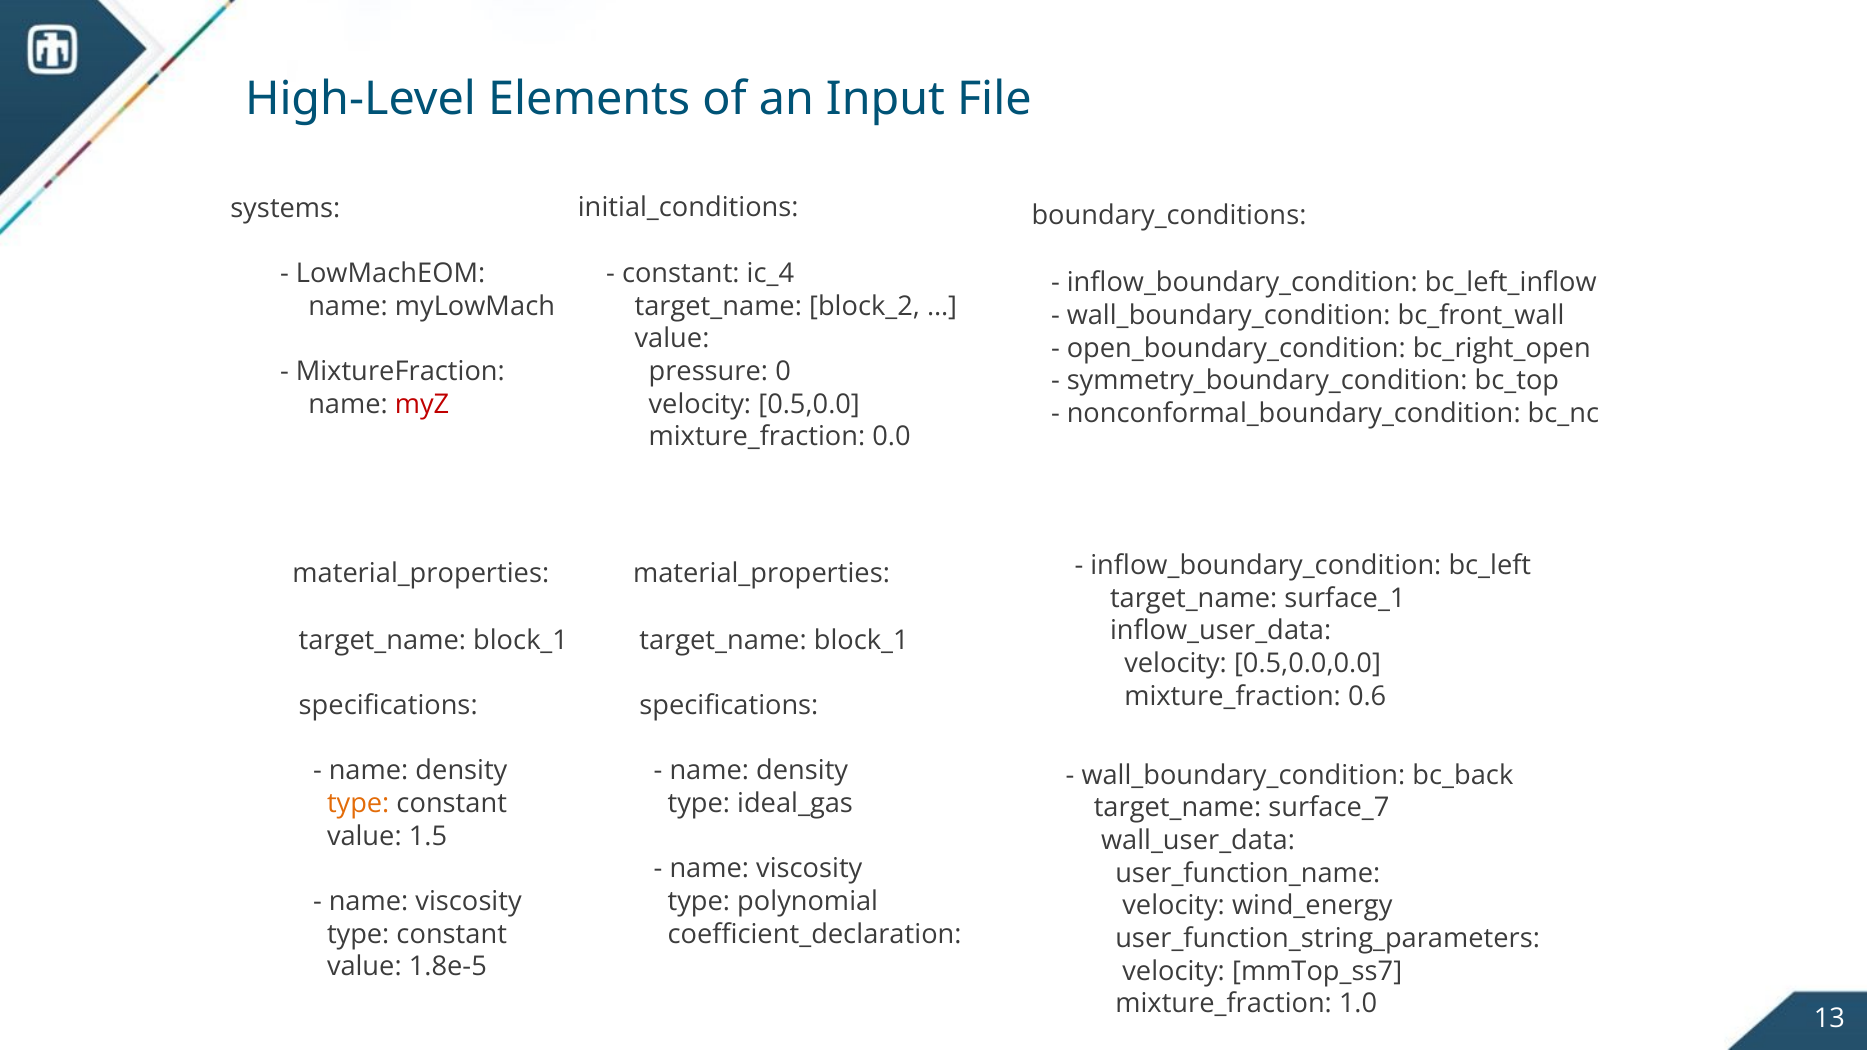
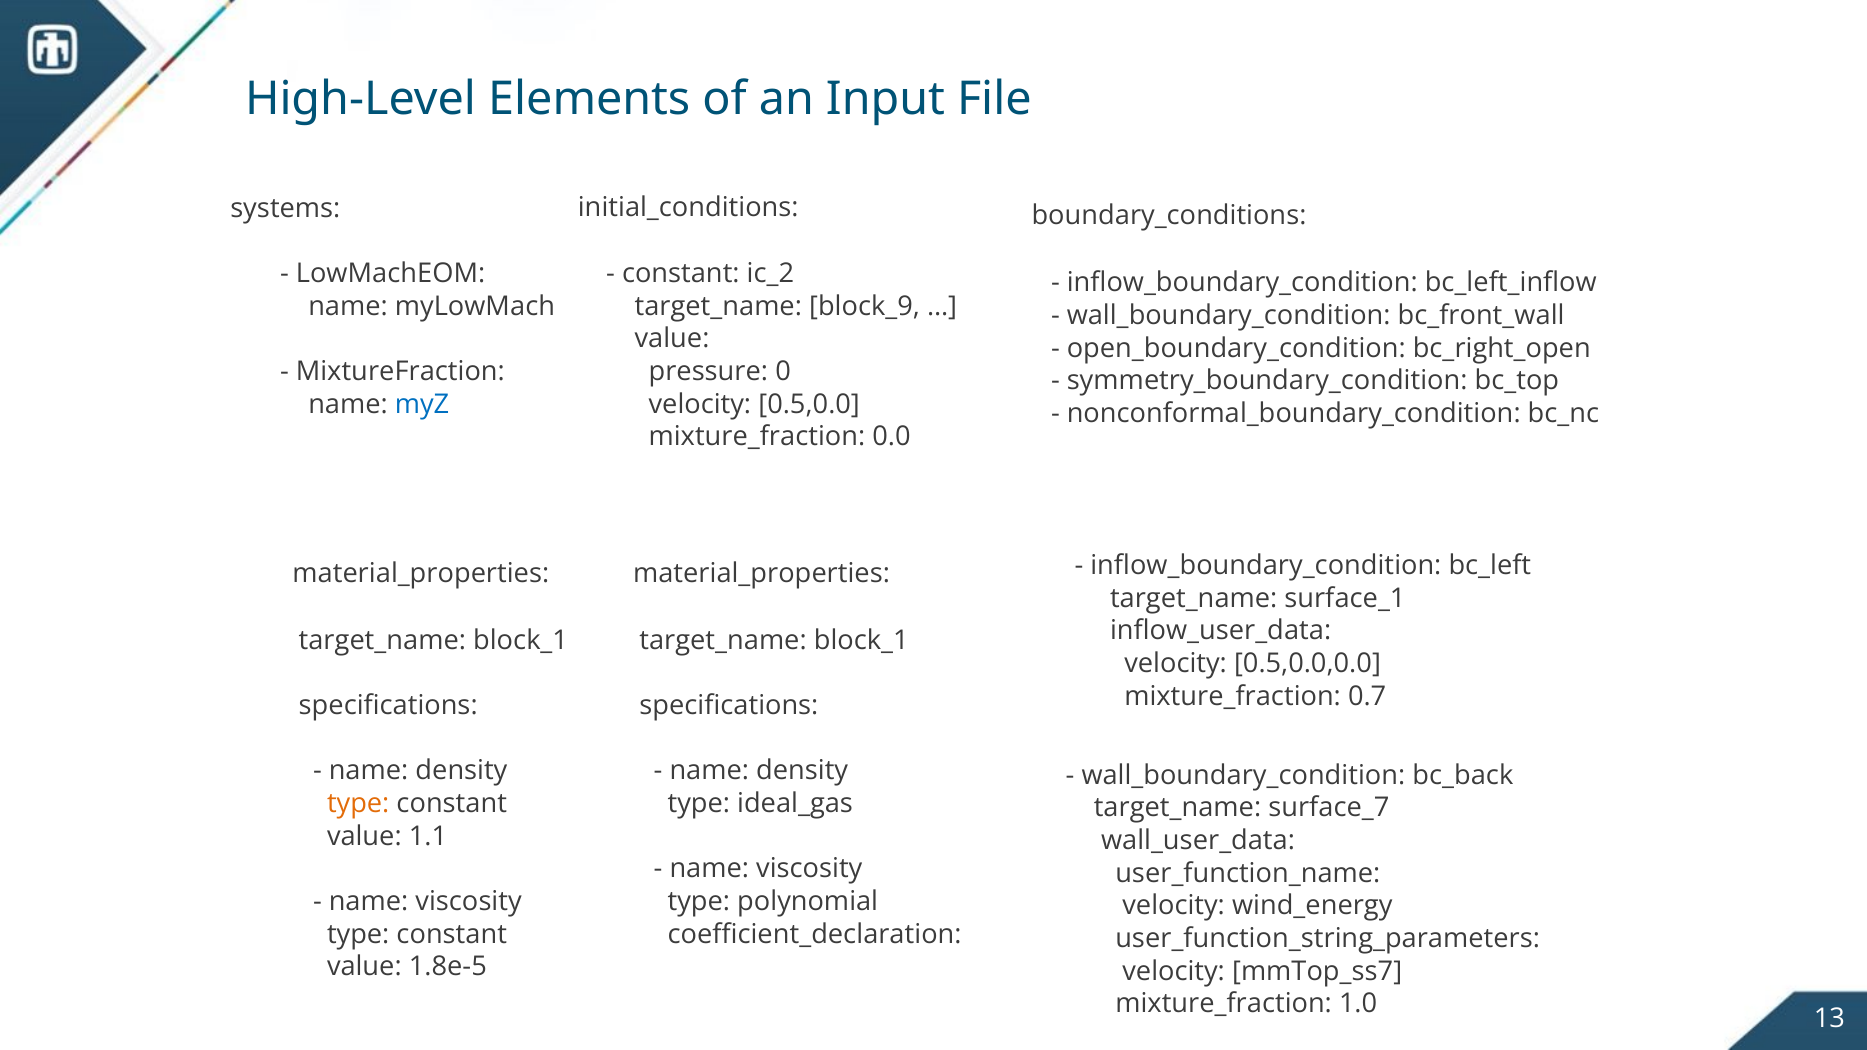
ic_4: ic_4 -> ic_2 (770, 273)
block_2: block_2 -> block_9 (865, 306)
myZ colour: red -> blue (422, 404)
0.6: 0.6 -> 0.7 (1367, 696)
1.5: 1.5 -> 1.1 (428, 836)
